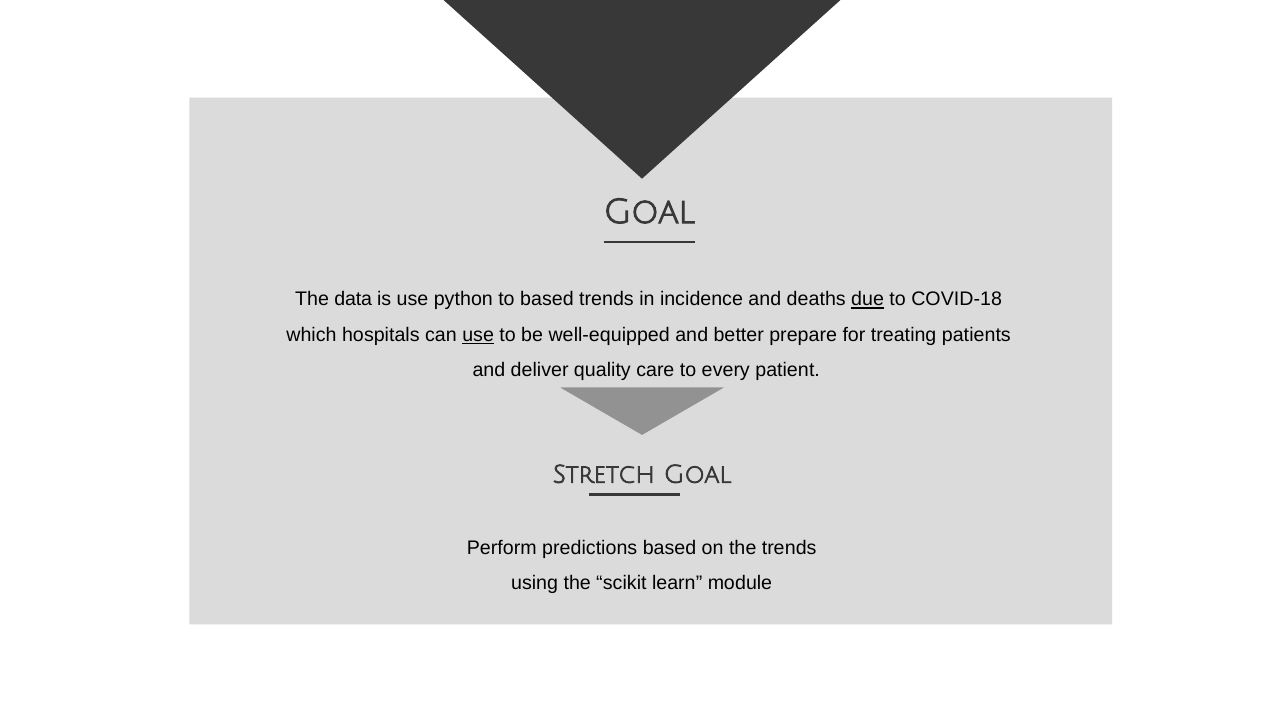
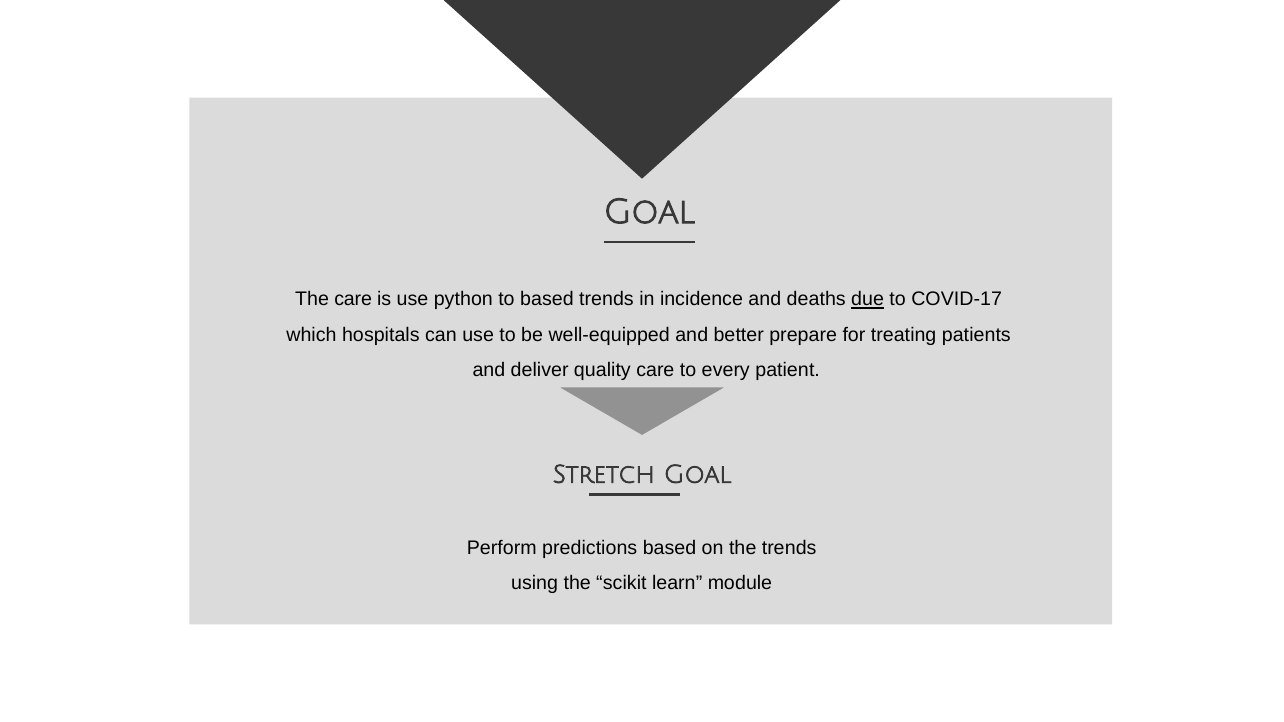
The data: data -> care (353, 300)
COVID-18: COVID-18 -> COVID-17 (957, 300)
use underline: present -> none (478, 335)
